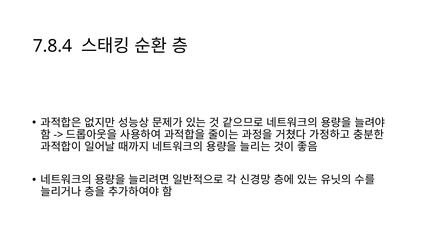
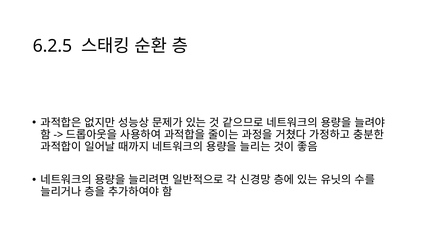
7.8.4: 7.8.4 -> 6.2.5 (53, 46)
